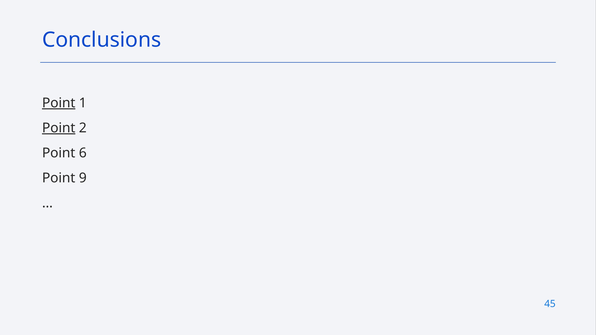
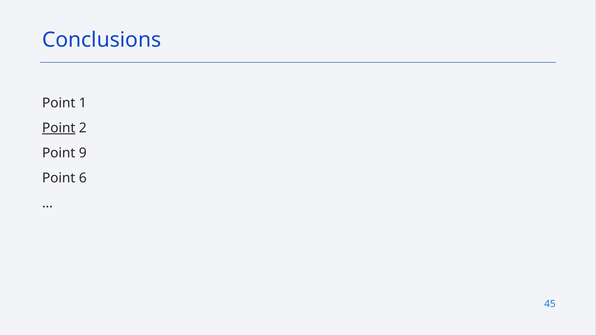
Point underline: present -> none (59, 103)
6: 6 -> 9 (83, 153)
9: 9 -> 6 (83, 178)
